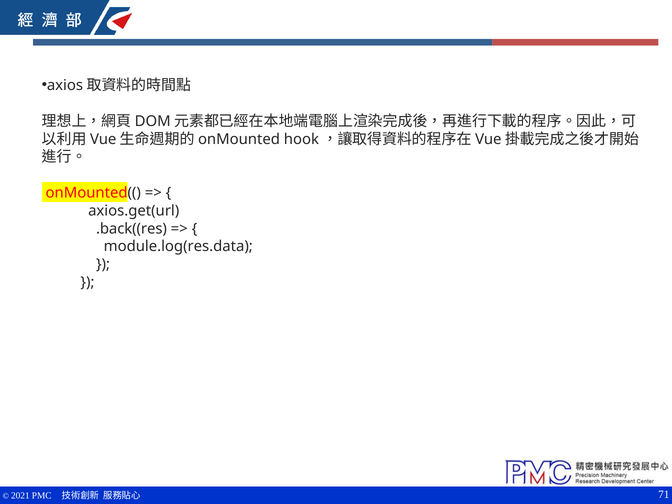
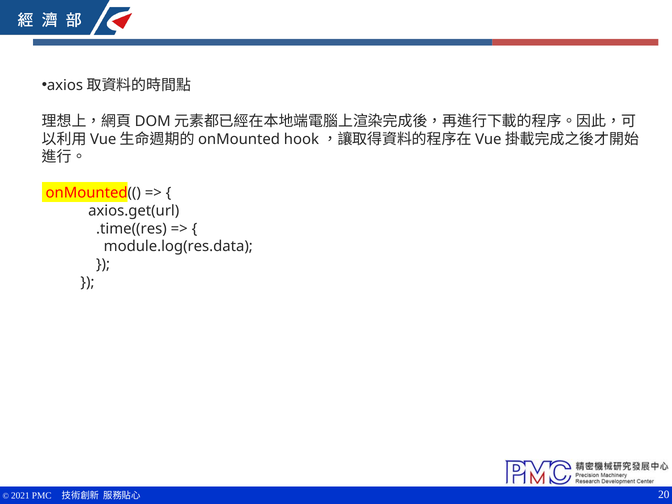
.back((res: .back((res -> .time((res (131, 229)
71: 71 -> 20 (664, 495)
